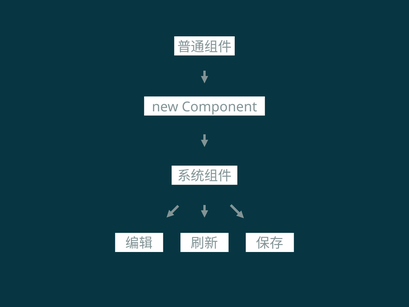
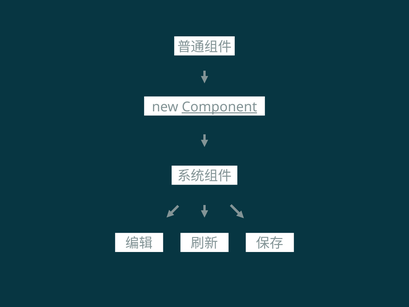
Component underline: none -> present (219, 107)
